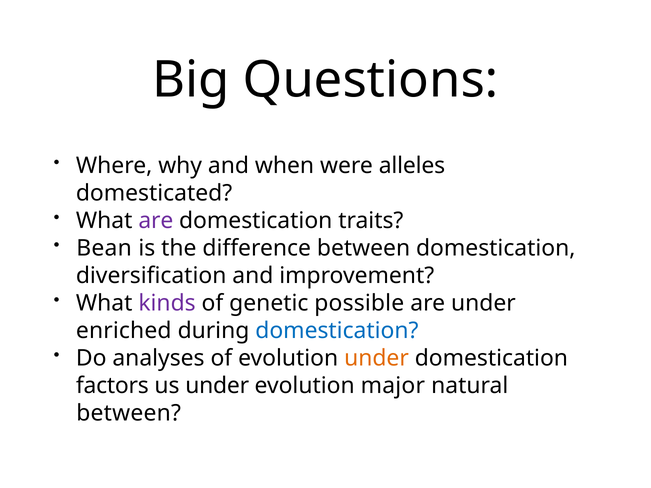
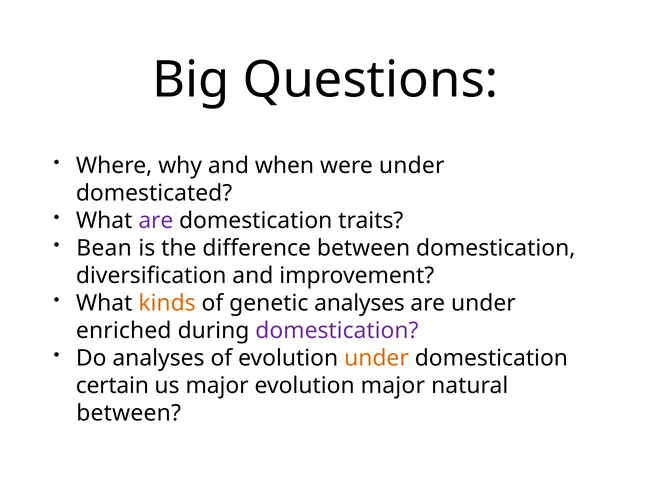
were alleles: alleles -> under (412, 166)
kinds colour: purple -> orange (167, 303)
genetic possible: possible -> analyses (359, 303)
domestication colour: blue -> purple (337, 331)
factors: factors -> certain (112, 386)
us under: under -> major (217, 386)
